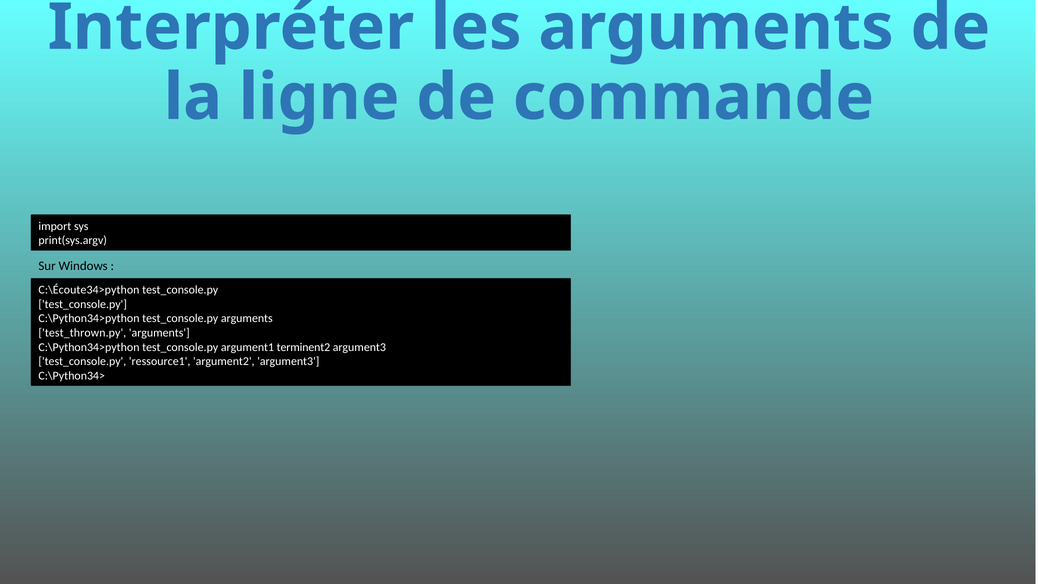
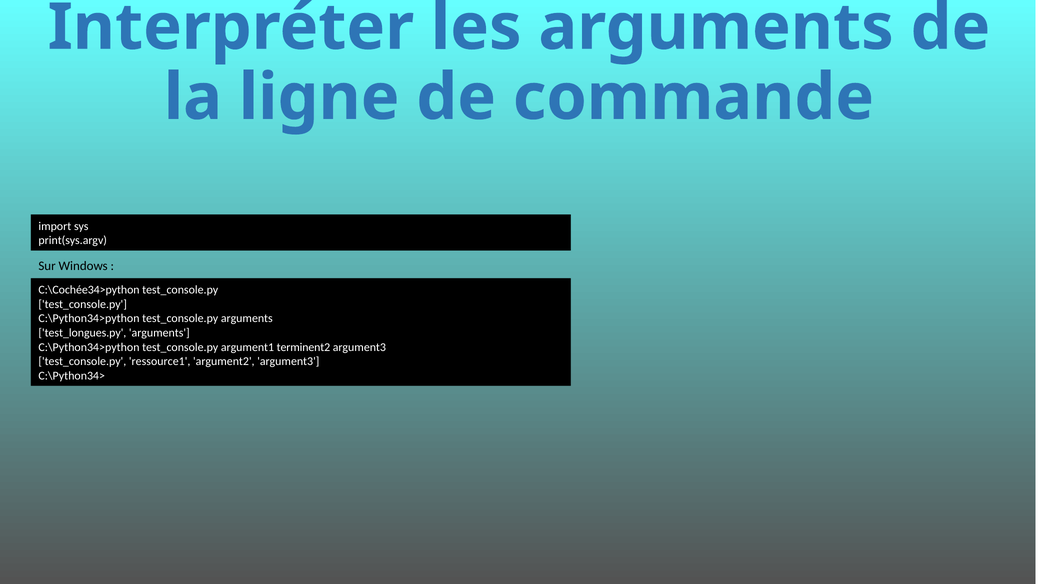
C:\Écoute34>python: C:\Écoute34>python -> C:\Cochée34>python (89, 290)
test_thrown.py: test_thrown.py -> test_longues.py (82, 333)
